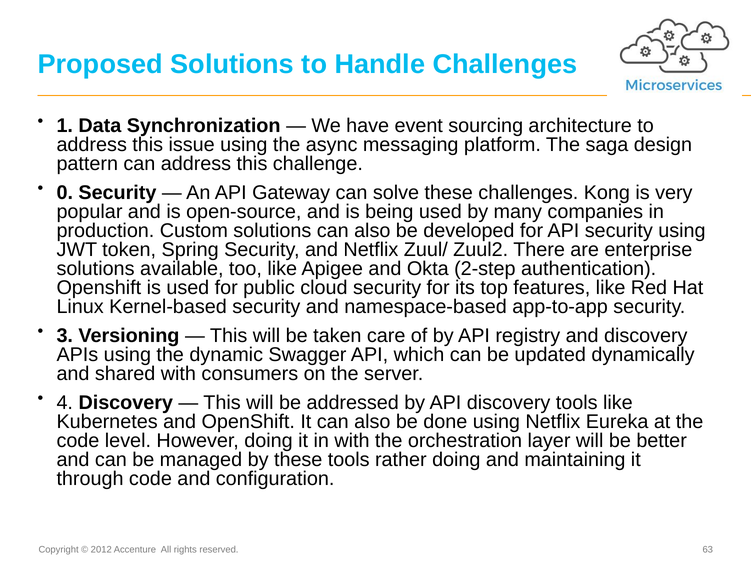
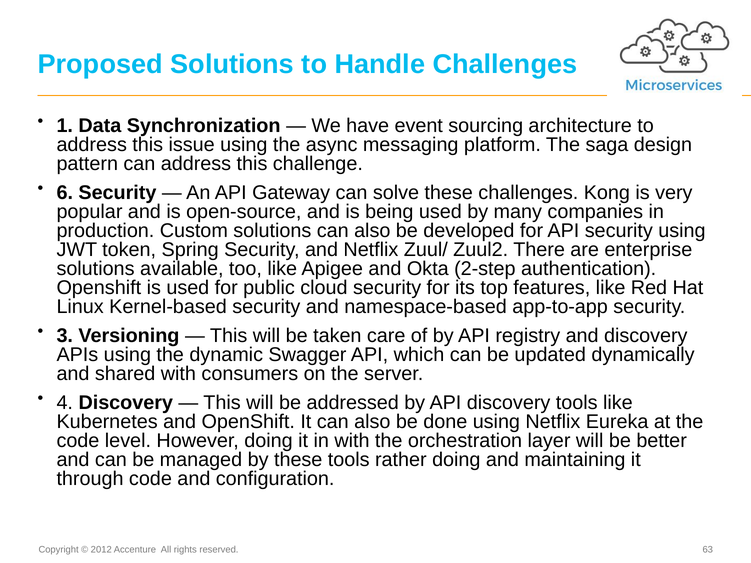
0: 0 -> 6 (65, 193)
